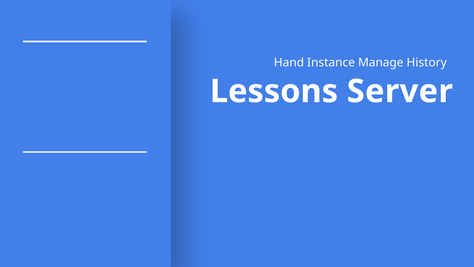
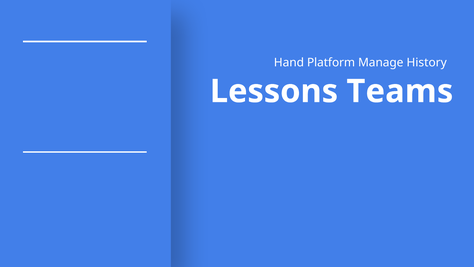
Instance: Instance -> Platform (331, 63)
Server: Server -> Teams (400, 91)
